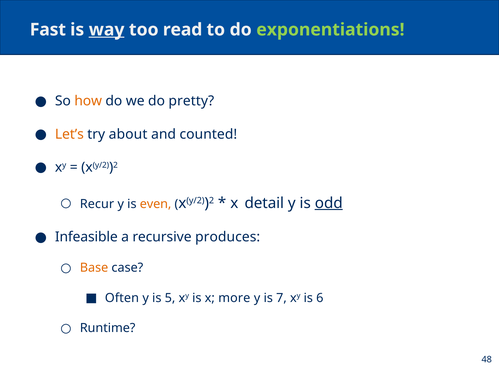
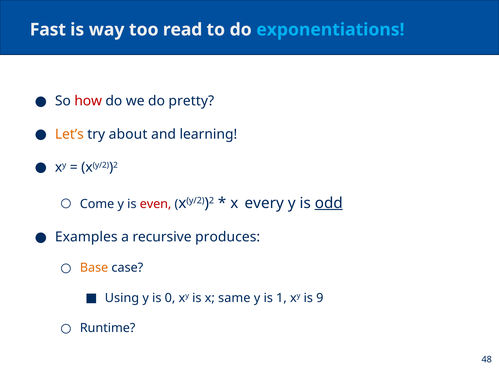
way underline: present -> none (107, 30)
exponentiations colour: light green -> light blue (330, 30)
how colour: orange -> red (88, 101)
counted: counted -> learning (208, 134)
Recur: Recur -> Come (97, 204)
even colour: orange -> red (156, 204)
detail: detail -> every (264, 203)
Infeasible: Infeasible -> Examples (86, 237)
Often: Often -> Using (122, 298)
5: 5 -> 0 (170, 298)
more: more -> same (234, 298)
7: 7 -> 1 (281, 298)
6: 6 -> 9 (320, 298)
